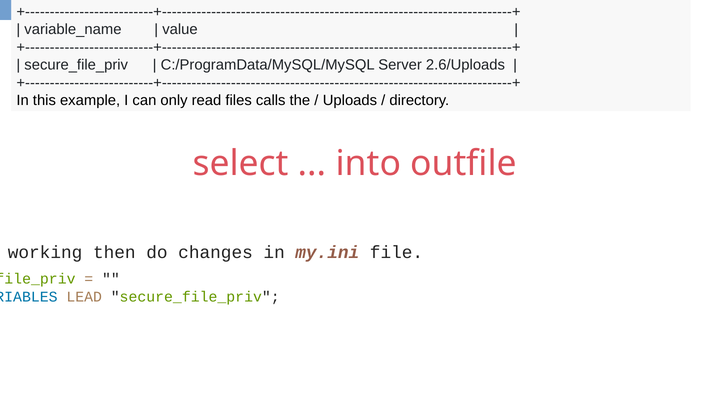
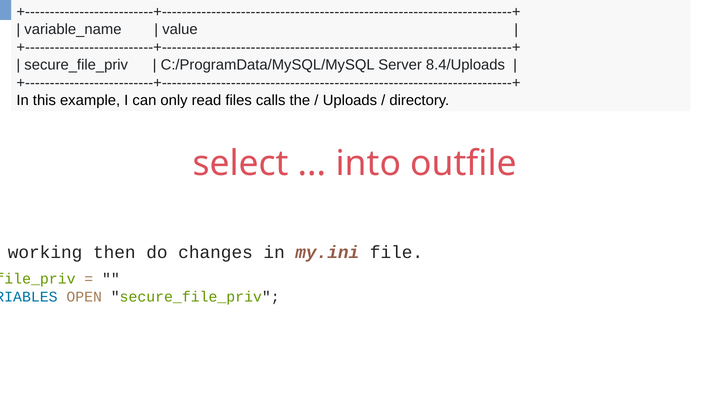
2.6/Uploads: 2.6/Uploads -> 8.4/Uploads (465, 65)
LEAD: LEAD -> OPEN (84, 297)
